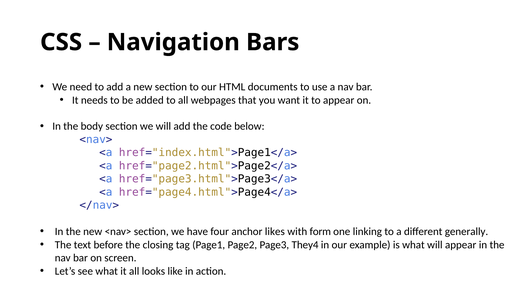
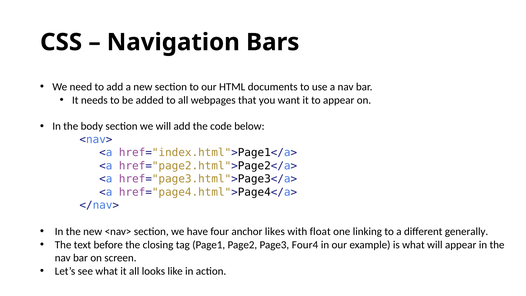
form: form -> float (320, 232)
They4: They4 -> Four4 (305, 245)
